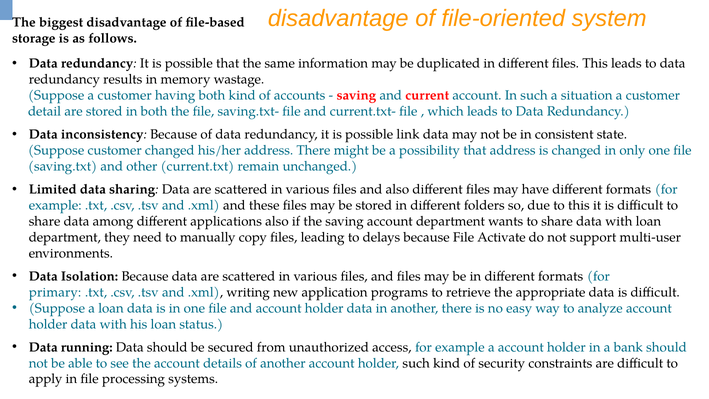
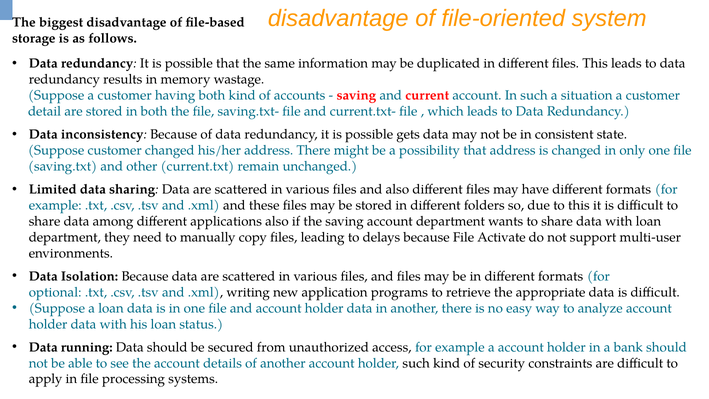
link: link -> gets (408, 134)
primary: primary -> optional (55, 292)
